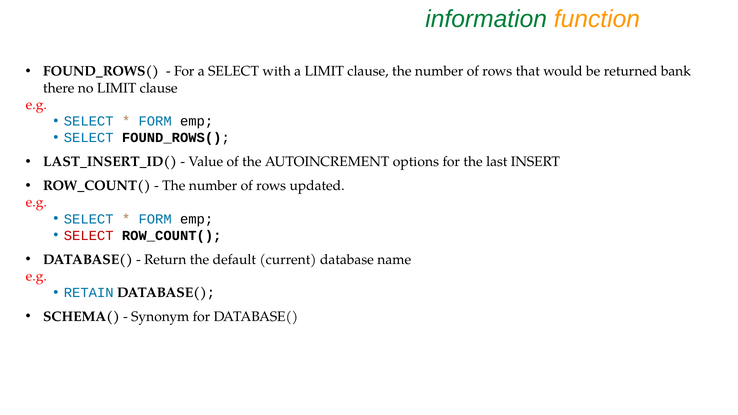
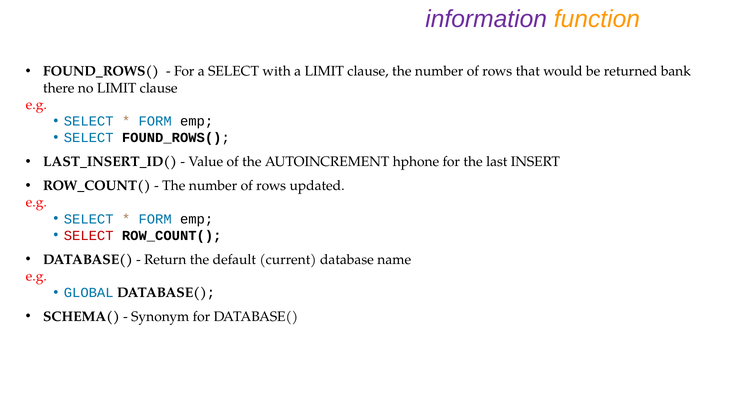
information colour: green -> purple (486, 19)
options: options -> hphone (416, 162)
RETAIN: RETAIN -> GLOBAL (89, 293)
